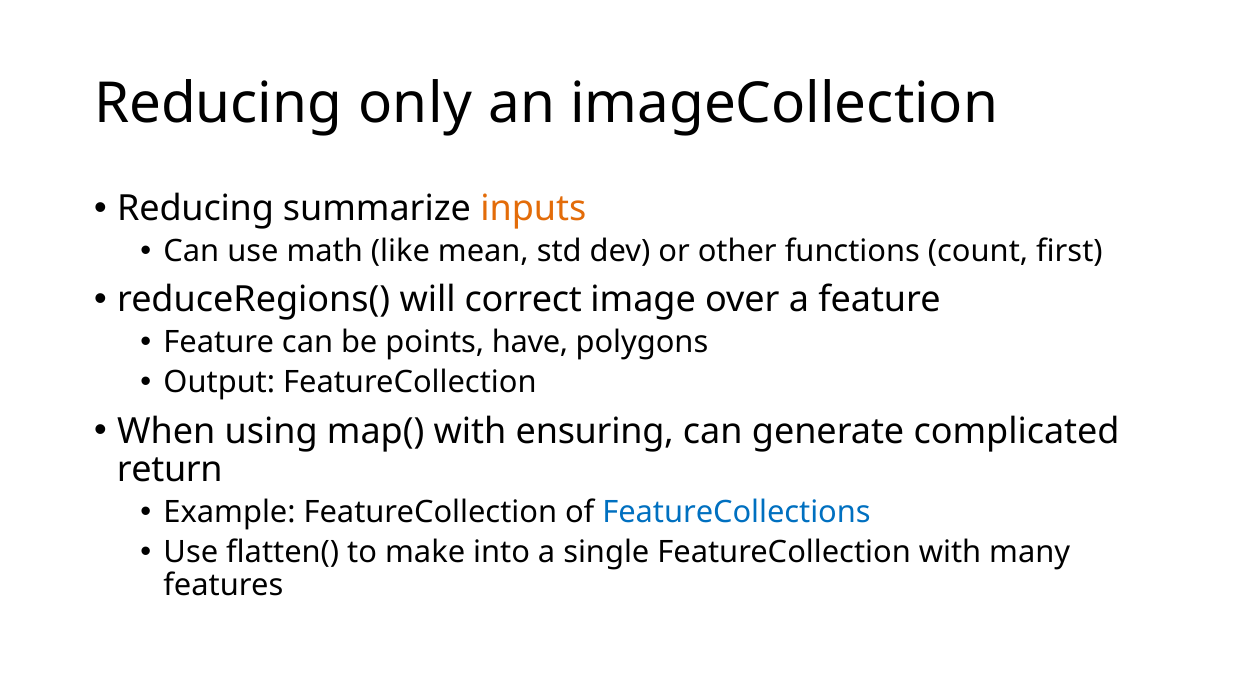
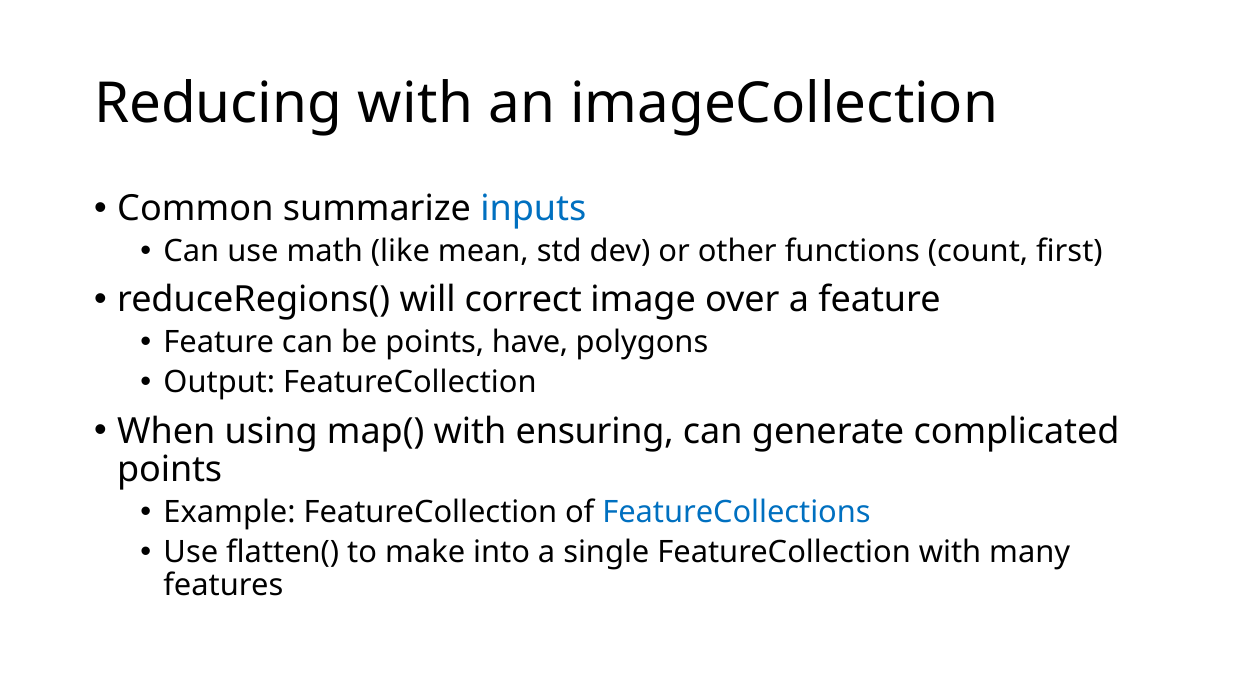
Reducing only: only -> with (415, 104)
Reducing: Reducing -> Common (195, 209)
inputs colour: orange -> blue (533, 209)
return: return -> points (170, 470)
